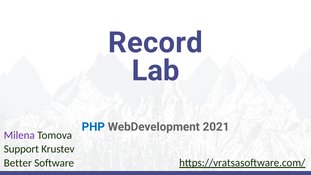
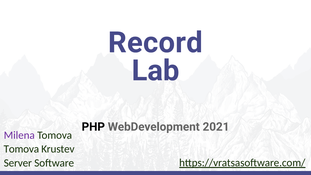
PHP colour: blue -> black (93, 127)
Support: Support -> Tomova (21, 149)
Better: Better -> Server (18, 163)
